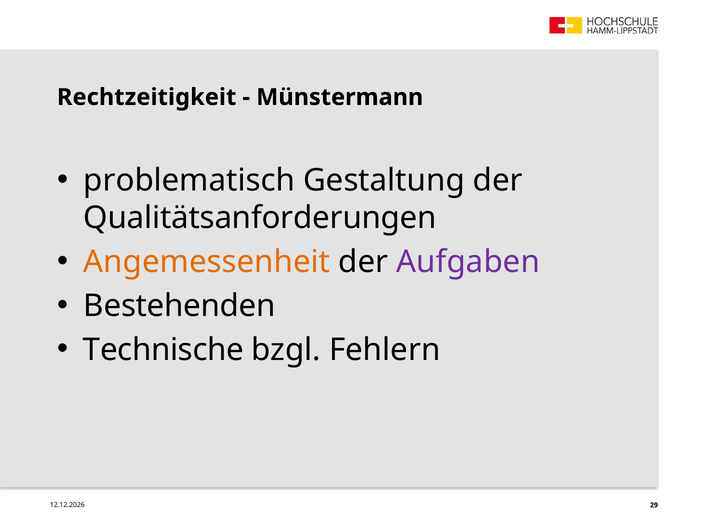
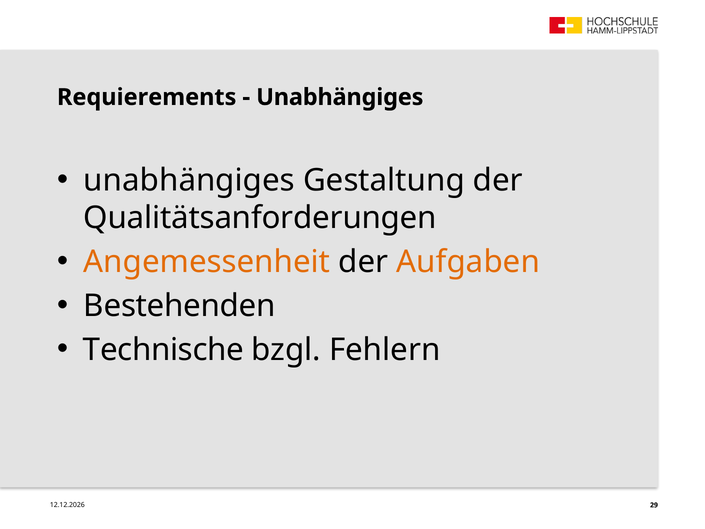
Rechtzeitigkeit: Rechtzeitigkeit -> Requierements (147, 97)
Münstermann: Münstermann -> Unabhängiges (340, 97)
problematisch: problematisch -> unabhängiges (189, 180)
Aufgaben colour: purple -> orange (468, 262)
